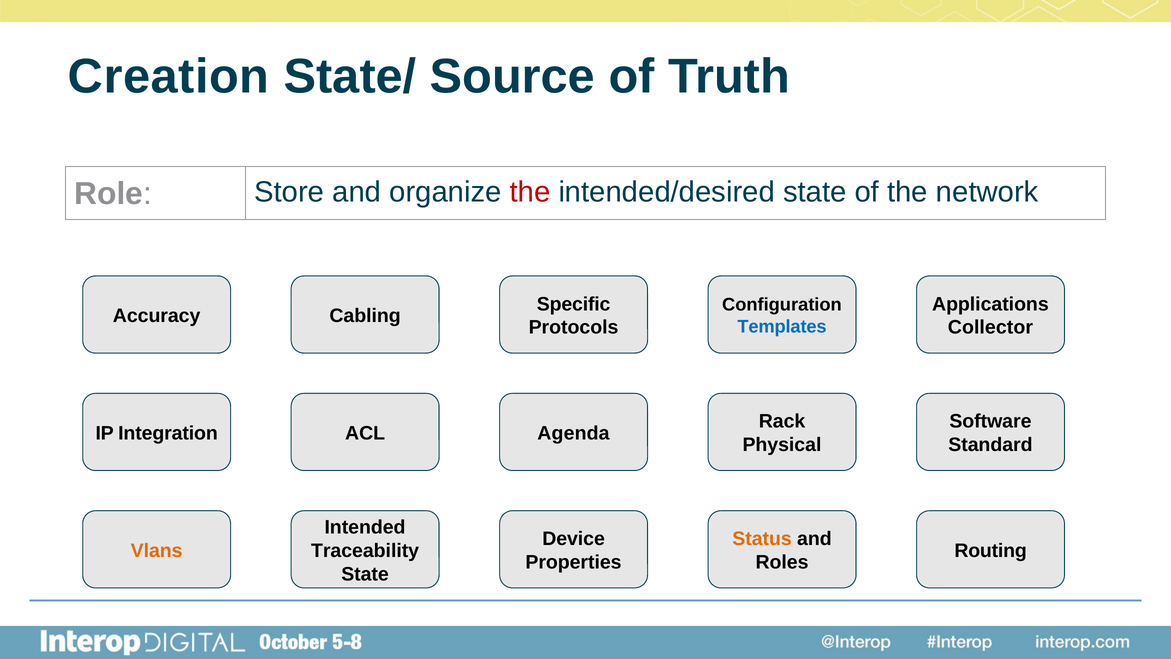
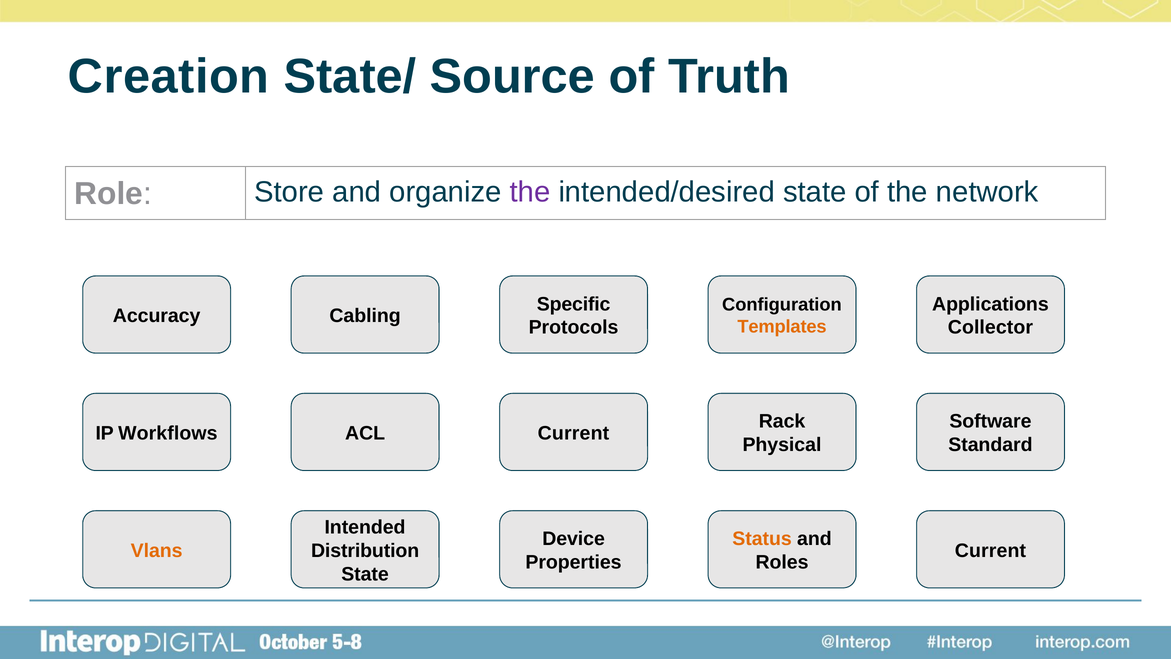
the colour: red -> purple (530, 192)
Templates colour: blue -> orange (782, 327)
Integration: Integration -> Workflows (168, 433)
Agenda: Agenda -> Current (573, 433)
Traceability: Traceability -> Distribution (365, 550)
Routing: Routing -> Current (990, 550)
